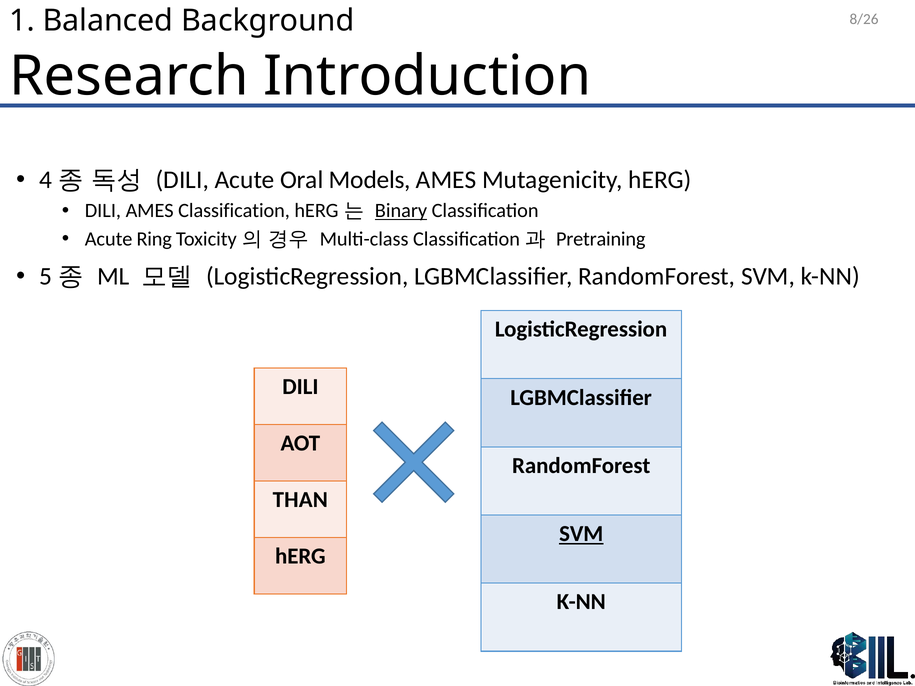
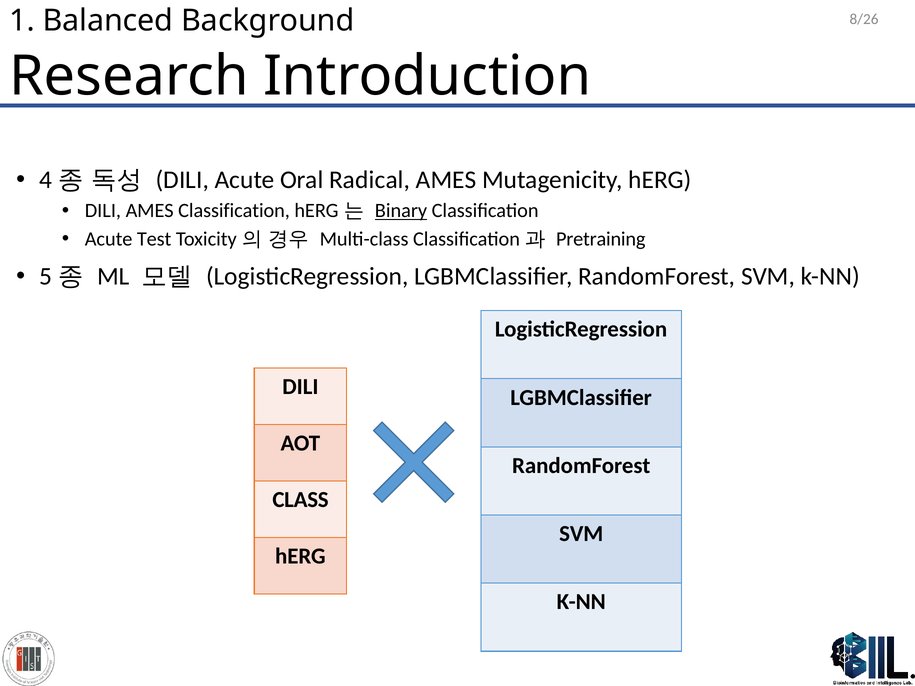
Models: Models -> Radical (370, 180)
Ring: Ring -> Test (154, 239)
THAN: THAN -> CLASS (301, 500)
SVM underline: present -> none (581, 534)
